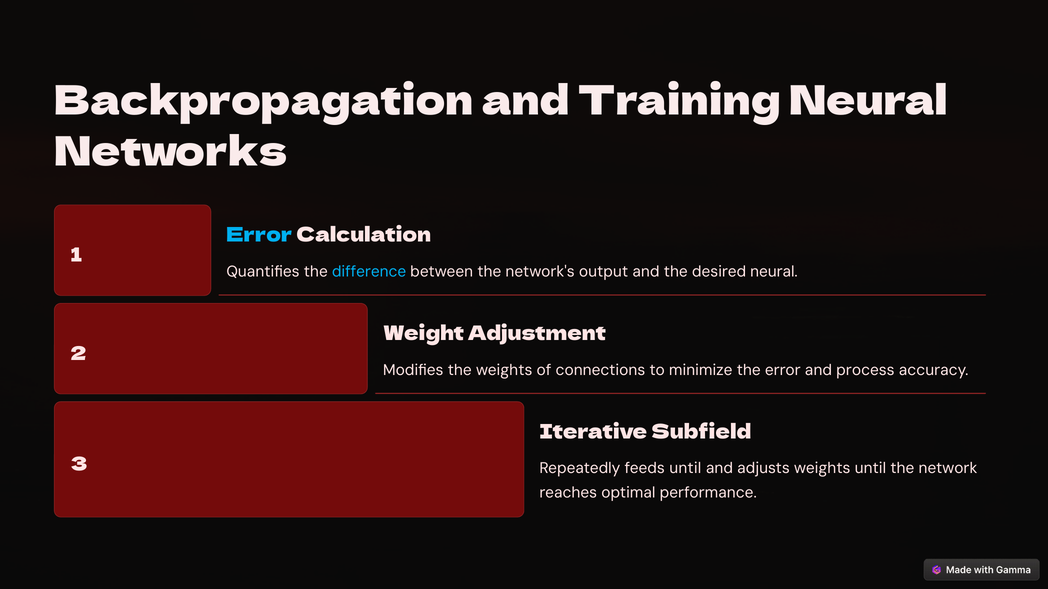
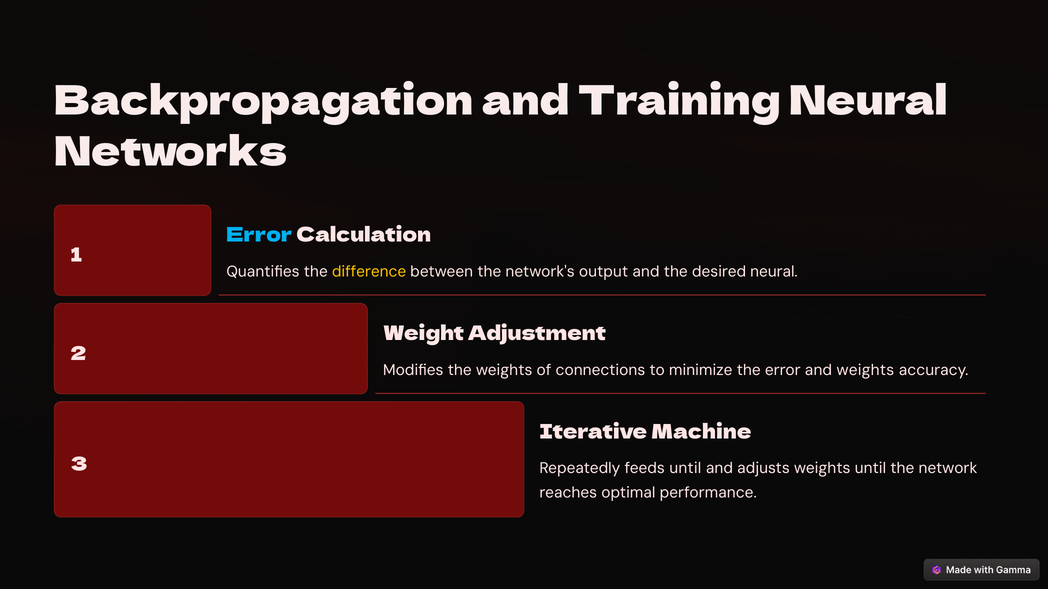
difference colour: light blue -> yellow (369, 272)
and process: process -> weights (865, 370)
Subfield: Subfield -> Machine (701, 432)
